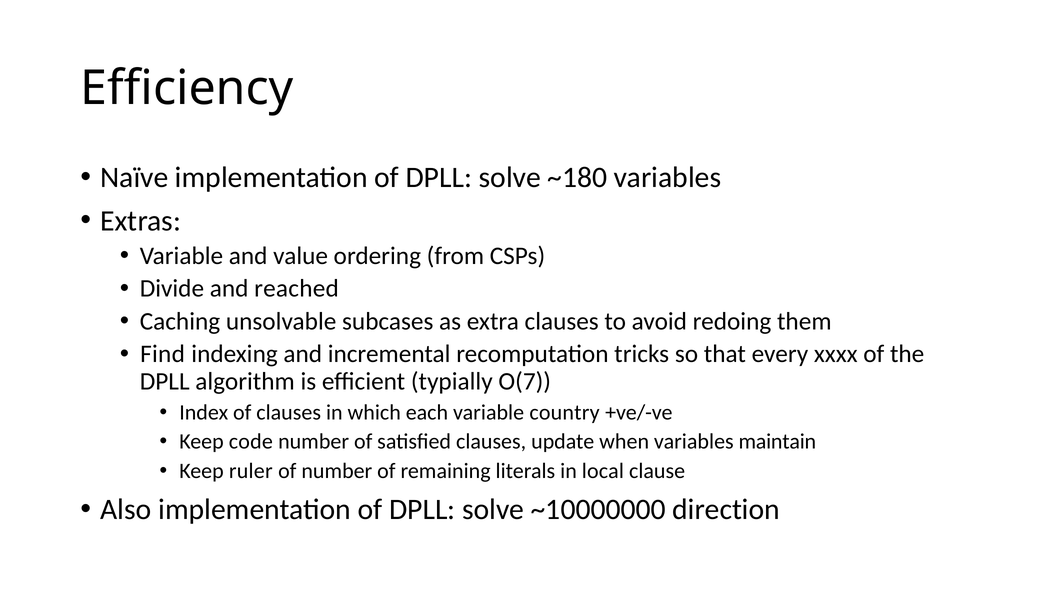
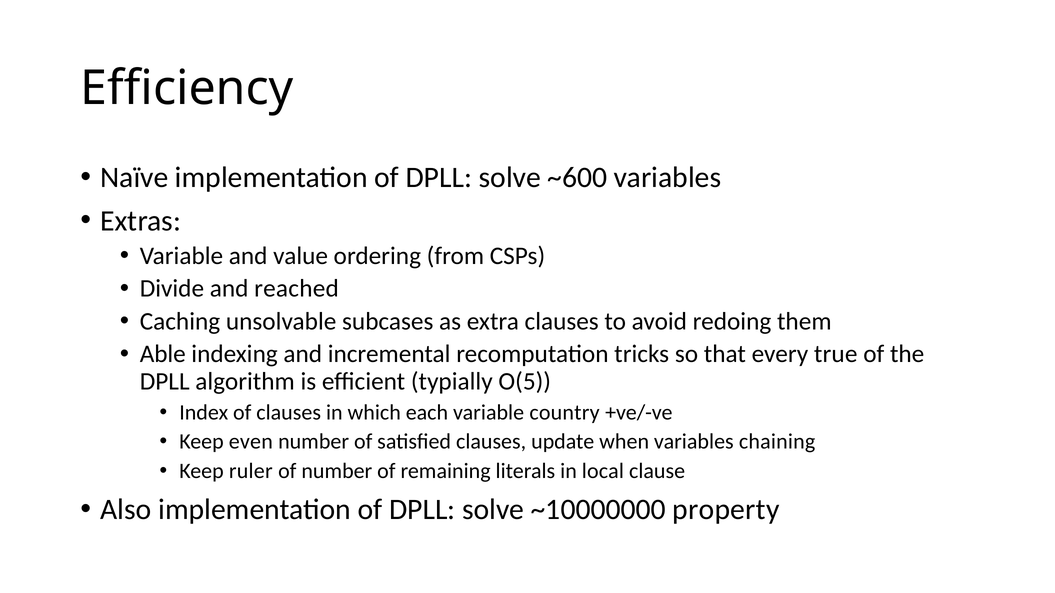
~180: ~180 -> ~600 (577, 178)
Find: Find -> Able (163, 354)
xxxx: xxxx -> true (836, 354)
O(7: O(7 -> O(5 (525, 382)
code: code -> even (251, 442)
maintain: maintain -> chaining (777, 442)
direction: direction -> property (726, 510)
